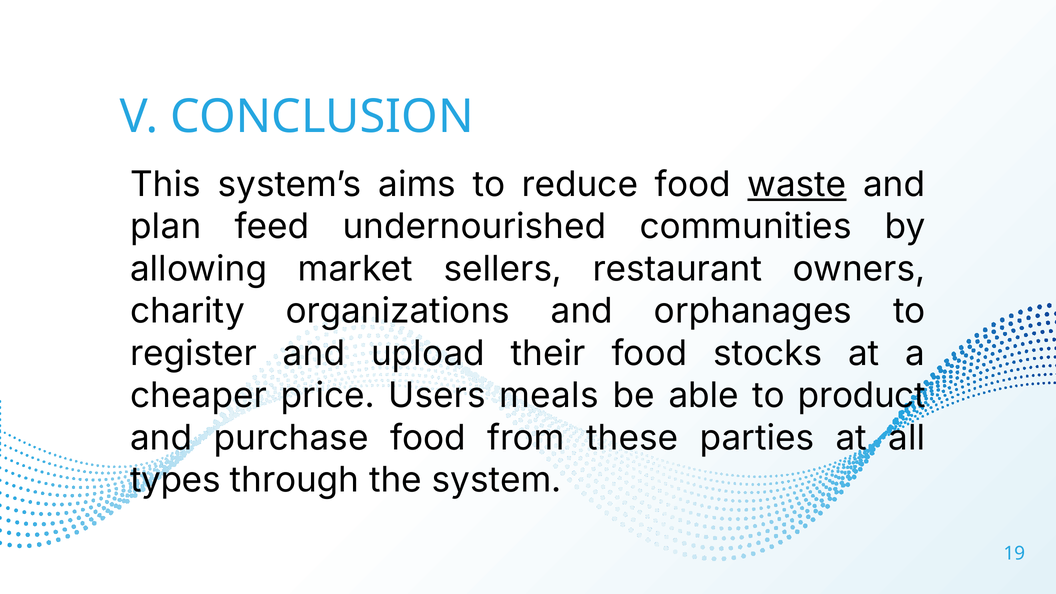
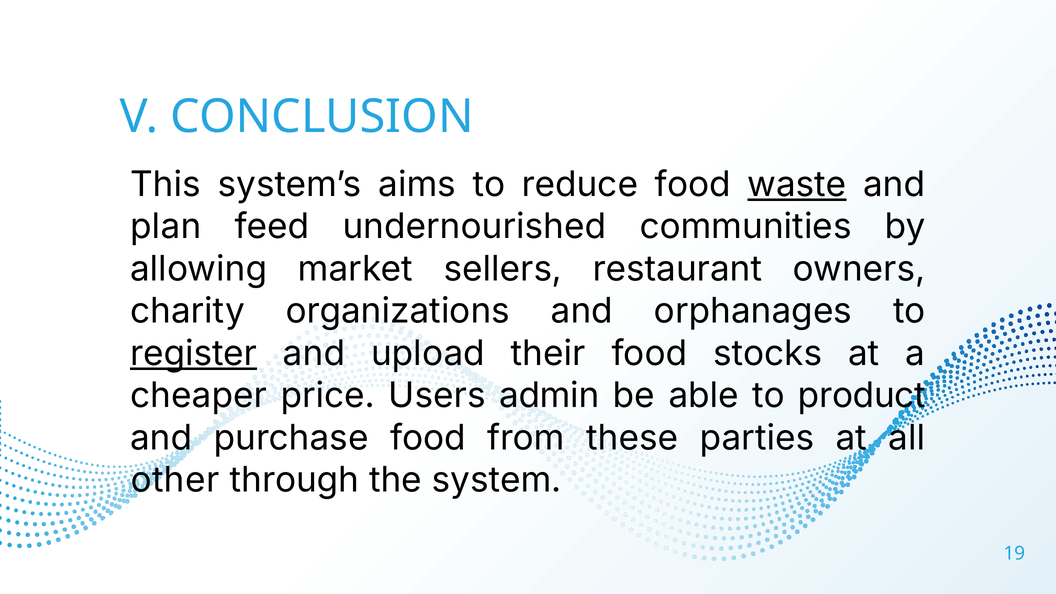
register underline: none -> present (194, 354)
meals: meals -> admin (549, 396)
types: types -> other (175, 480)
